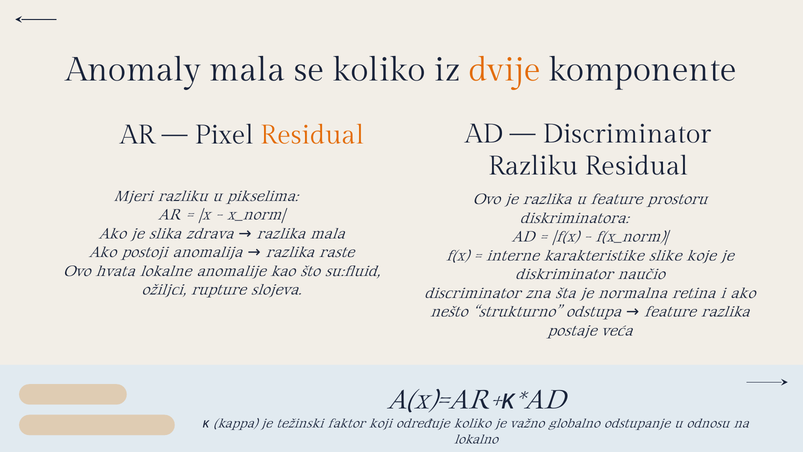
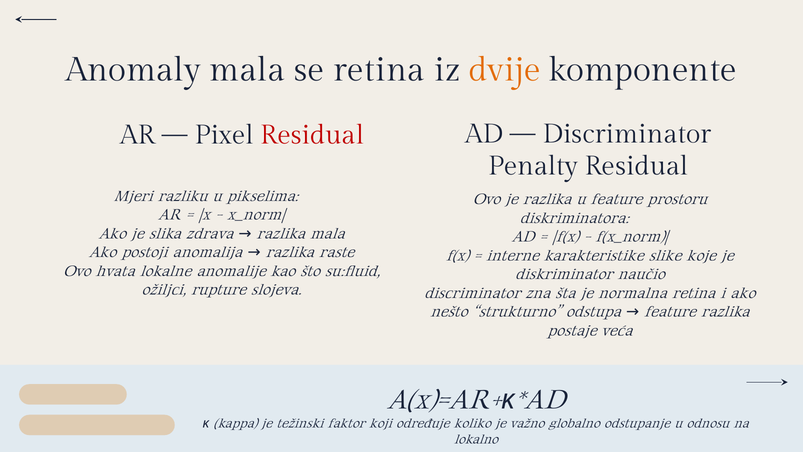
se koliko: koliko -> retina (379, 70)
Residual colour: orange -> red (312, 135)
Razliku: Razliku -> Penalty (533, 166)
